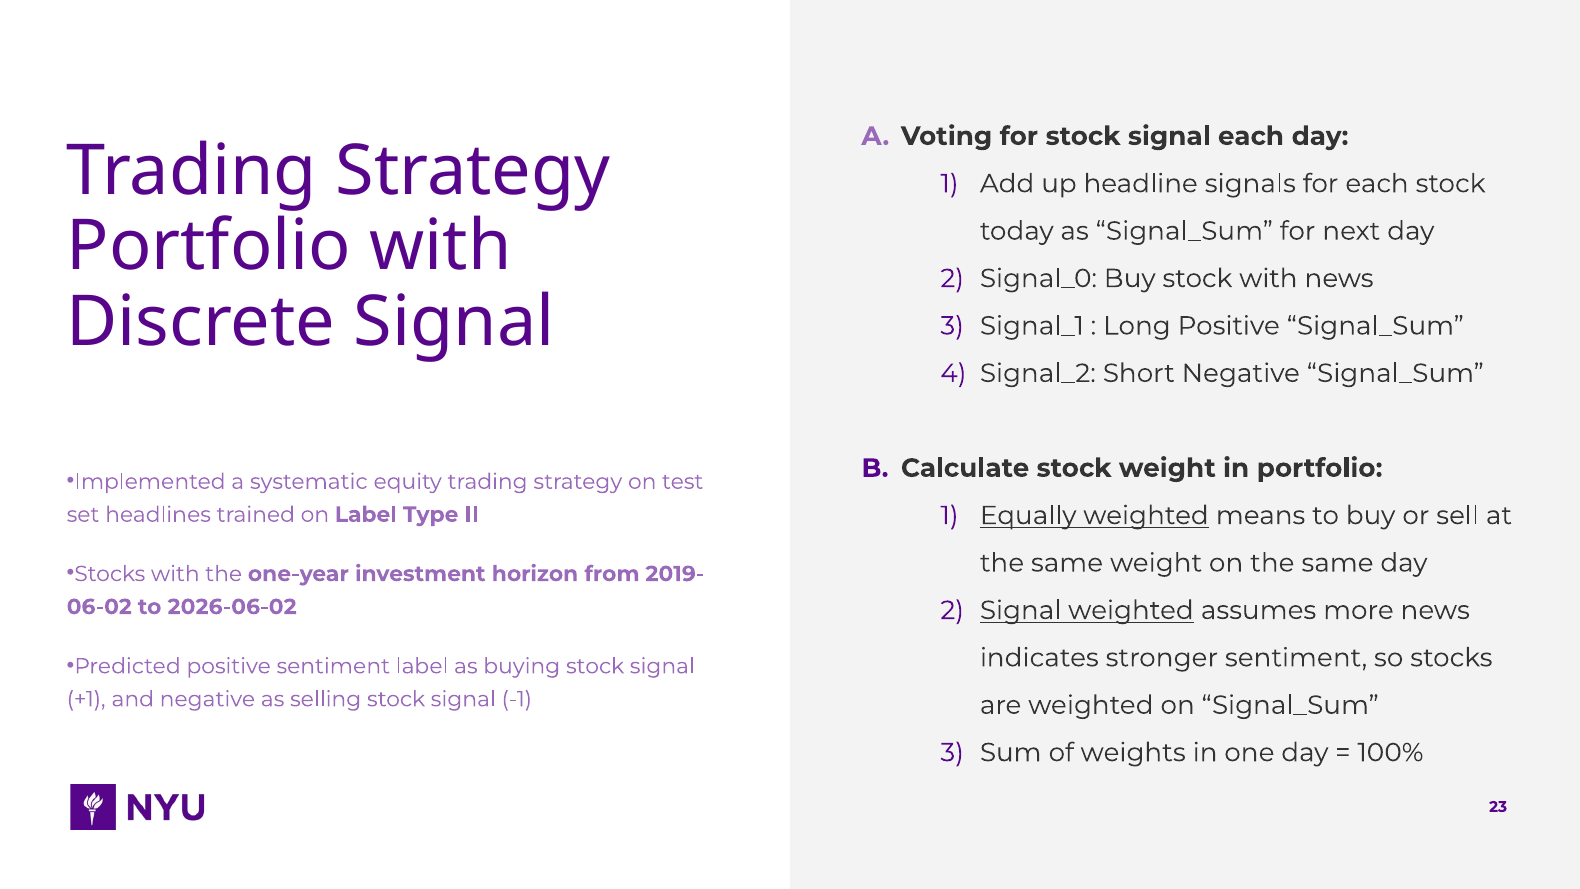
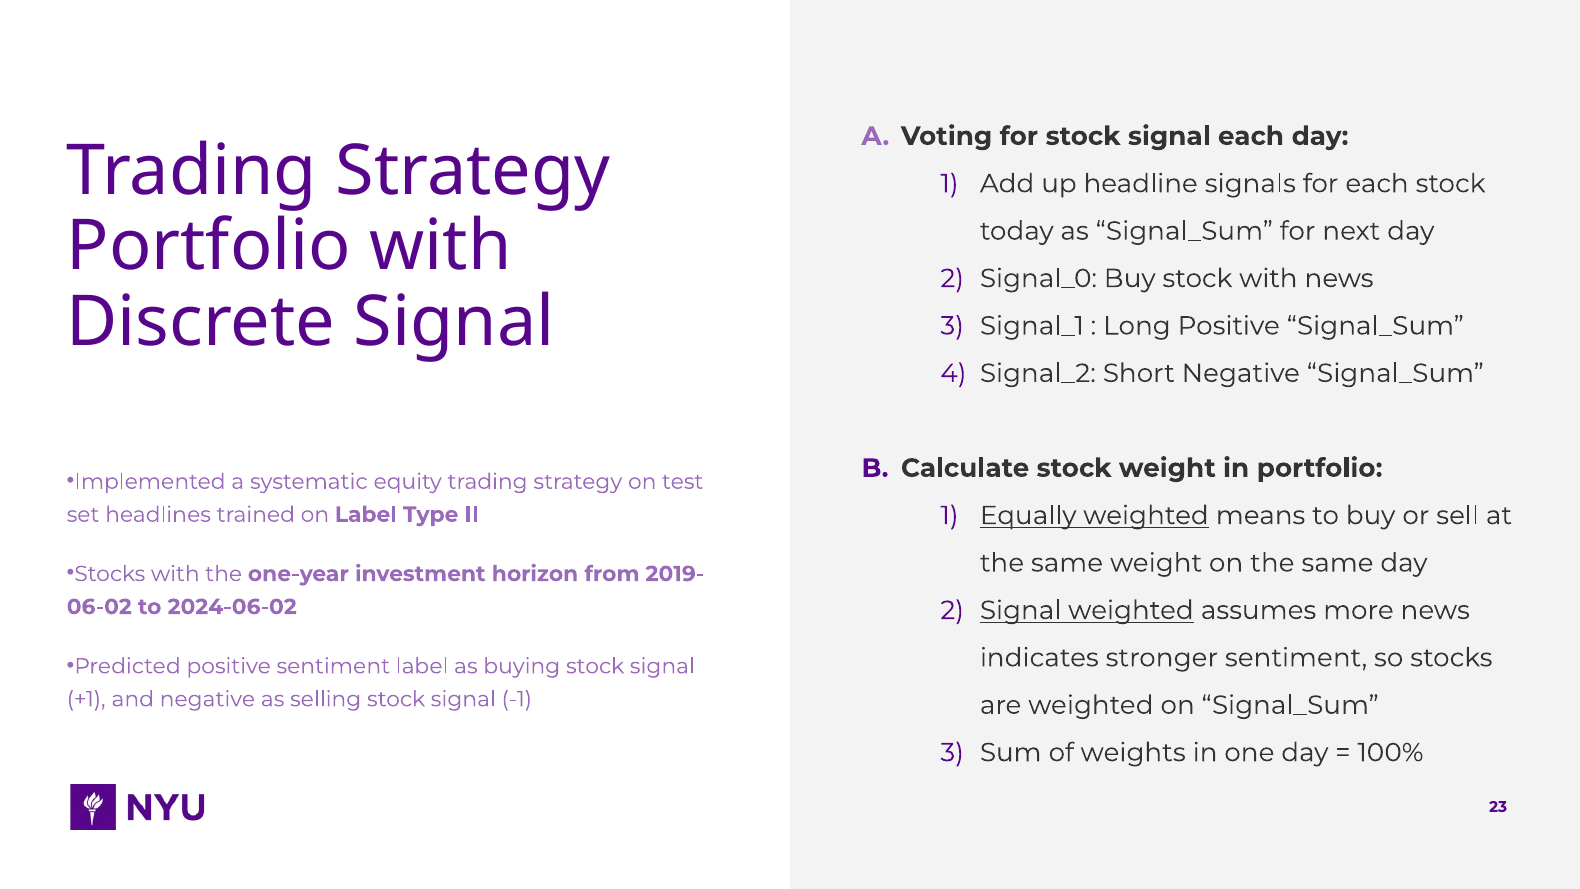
2026-06-02: 2026-06-02 -> 2024-06-02 (232, 607)
